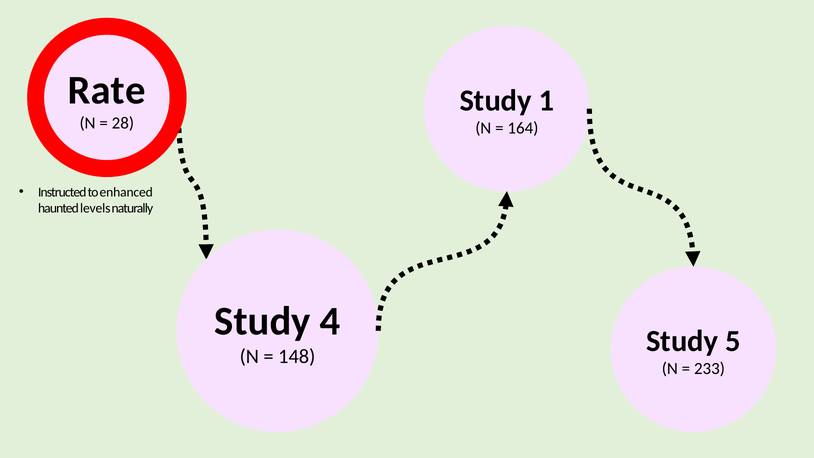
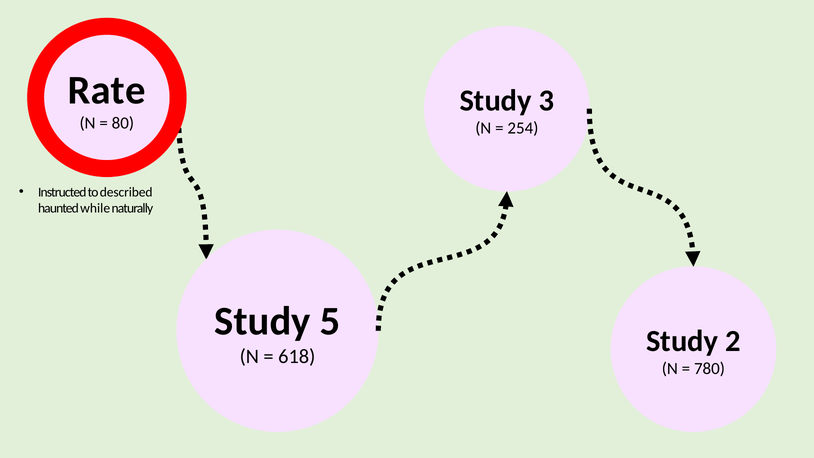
1: 1 -> 3 (546, 101)
28: 28 -> 80 (123, 123)
164: 164 -> 254 (523, 128)
to enhanced: enhanced -> described (126, 192)
levels: levels -> while (95, 208)
4: 4 -> 5 (330, 321)
5: 5 -> 2 (733, 341)
148: 148 -> 618 (297, 357)
233: 233 -> 780 (709, 369)
